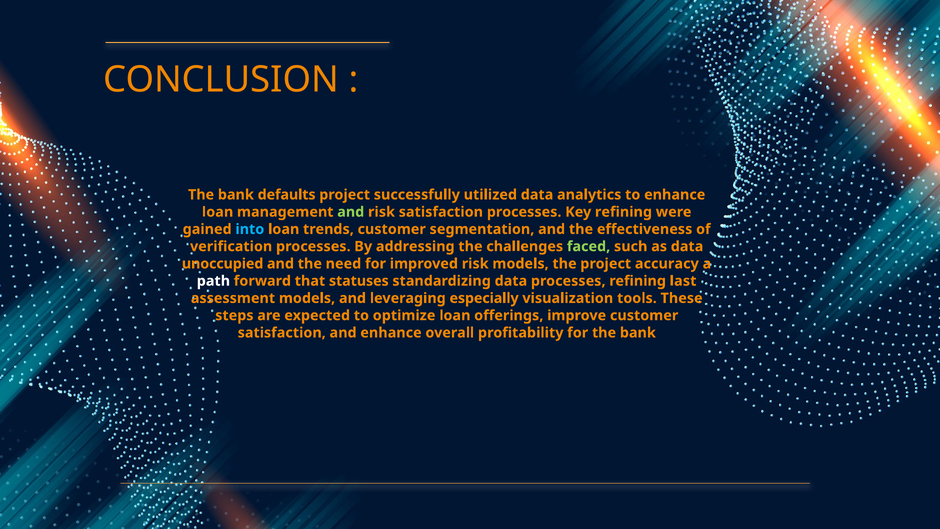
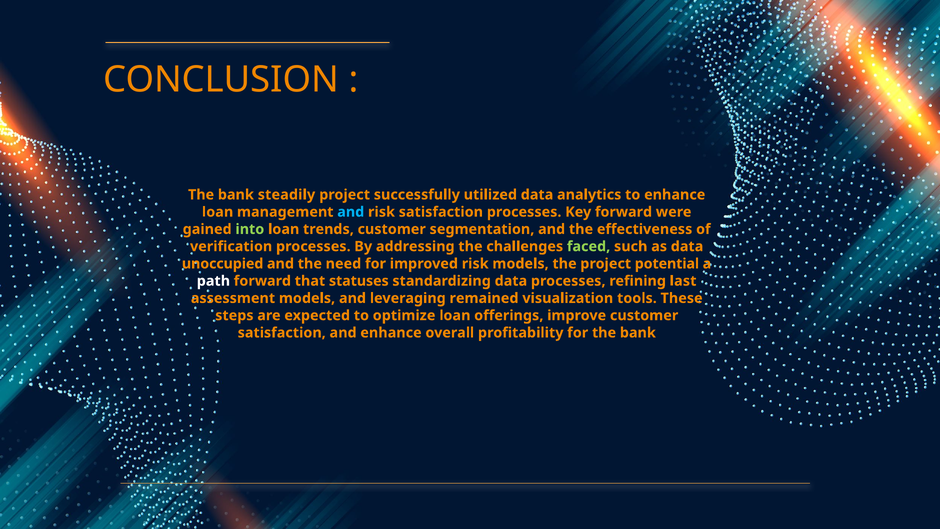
defaults: defaults -> steadily (286, 195)
and colour: light green -> light blue (351, 212)
Key refining: refining -> forward (623, 212)
into colour: light blue -> light green (250, 229)
accuracy: accuracy -> potential (667, 264)
especially: especially -> remained (484, 298)
